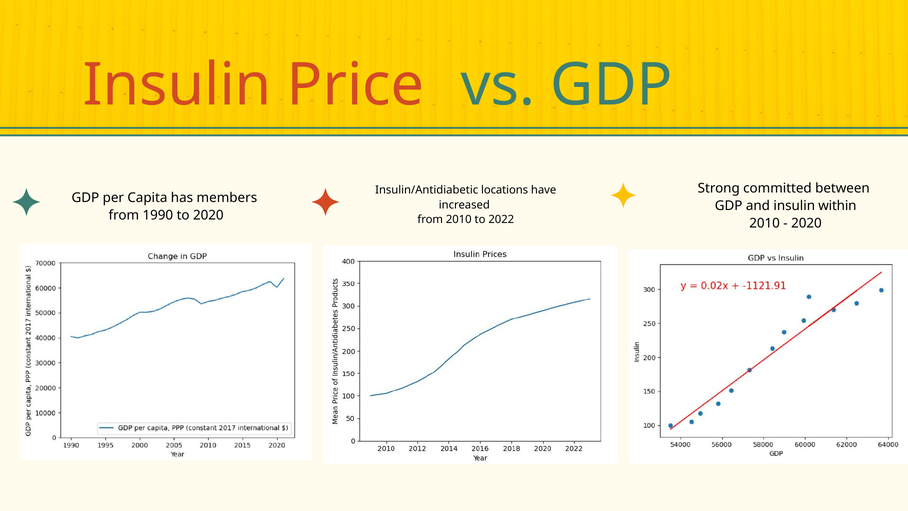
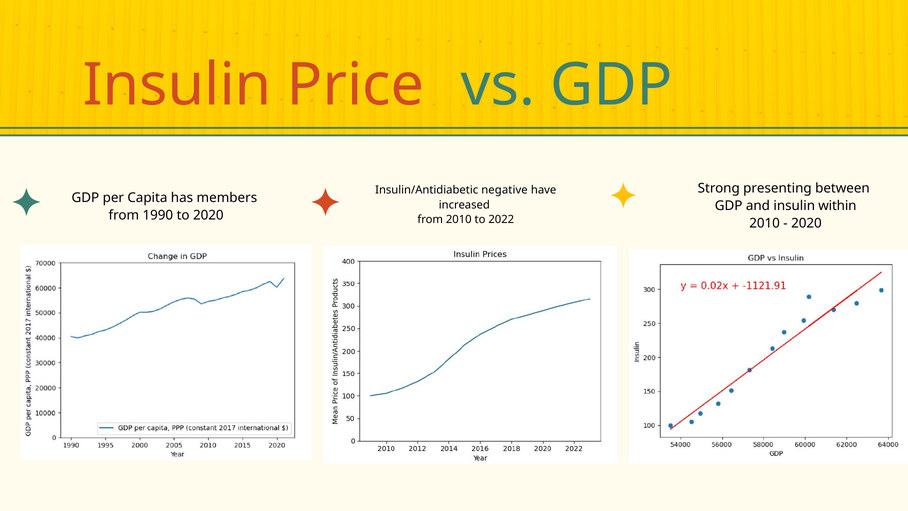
committed: committed -> presenting (777, 188)
locations: locations -> negative (504, 190)
